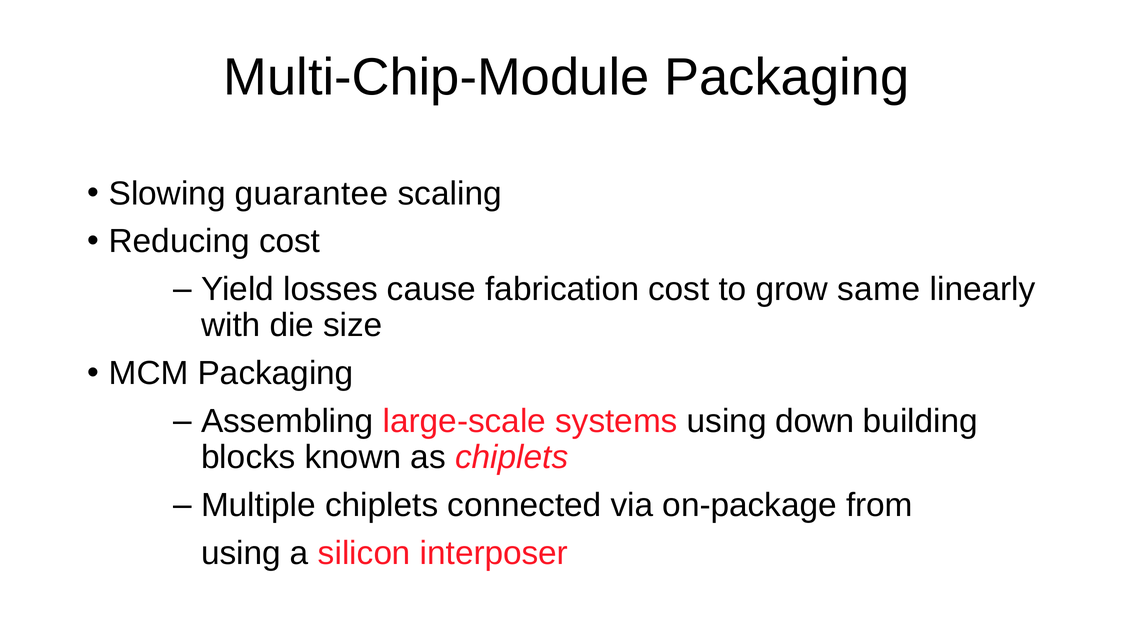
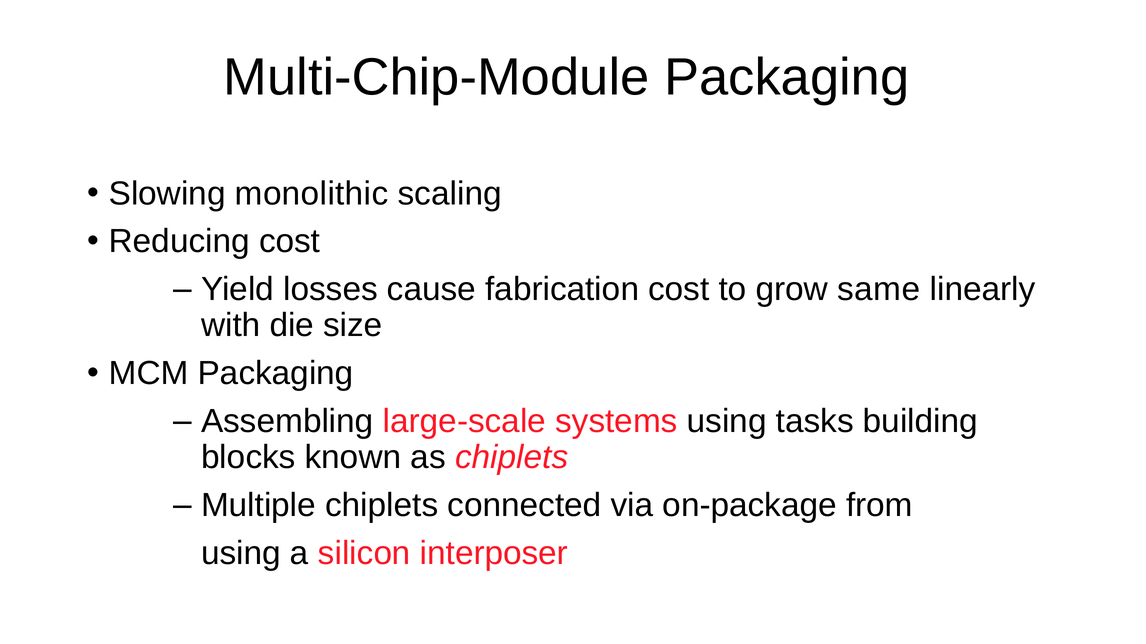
guarantee: guarantee -> monolithic (312, 194)
down: down -> tasks (815, 422)
